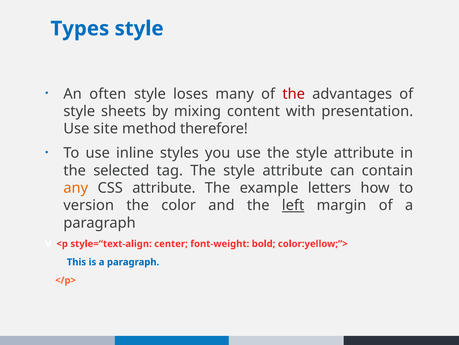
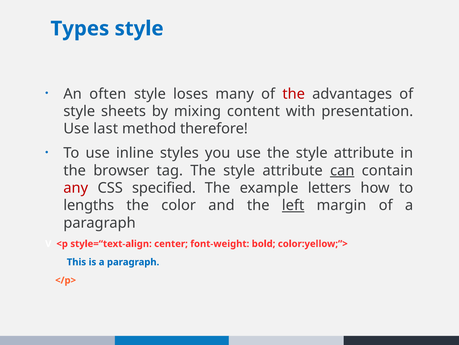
site: site -> last (106, 129)
selected: selected -> browser (121, 170)
can underline: none -> present (342, 170)
any colour: orange -> red (76, 188)
CSS attribute: attribute -> specified (164, 188)
version: version -> lengths (89, 205)
